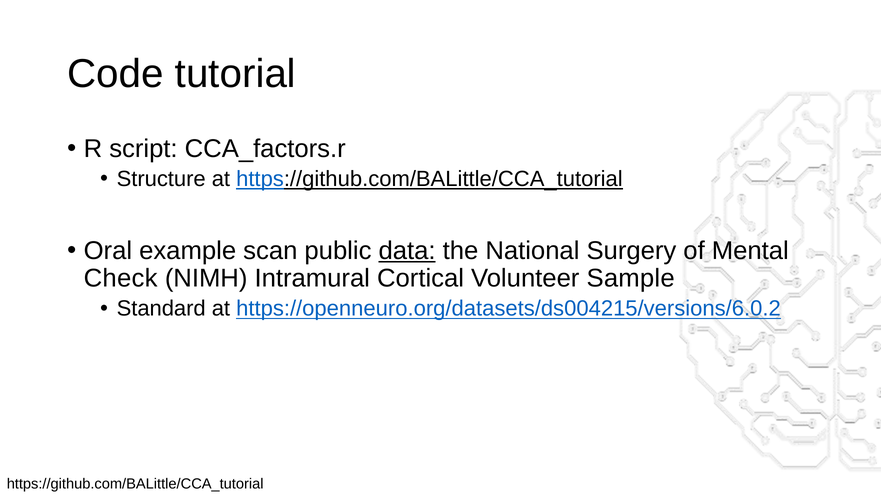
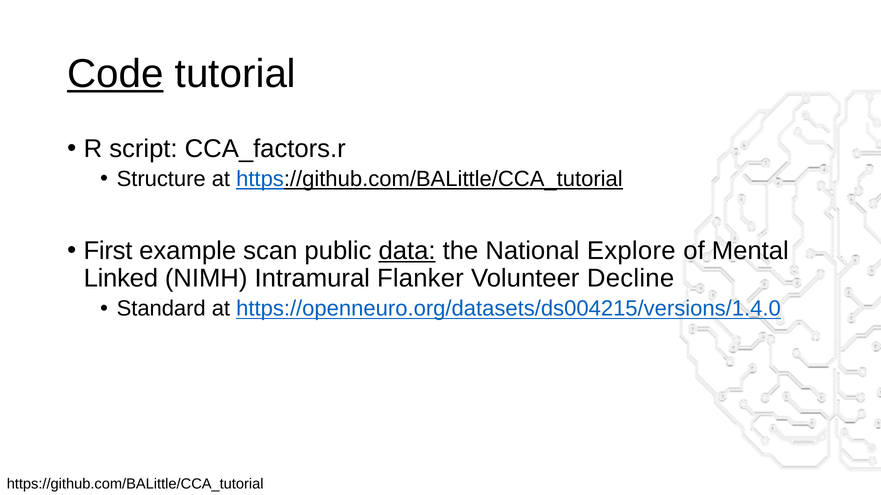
Code underline: none -> present (115, 74)
Oral: Oral -> First (108, 251)
Surgery: Surgery -> Explore (631, 251)
Check: Check -> Linked (121, 279)
Cortical: Cortical -> Flanker (420, 279)
Sample: Sample -> Decline (631, 279)
https://openneuro.org/datasets/ds004215/versions/6.0.2: https://openneuro.org/datasets/ds004215/versions/6.0.2 -> https://openneuro.org/datasets/ds004215/versions/1.4.0 (508, 309)
